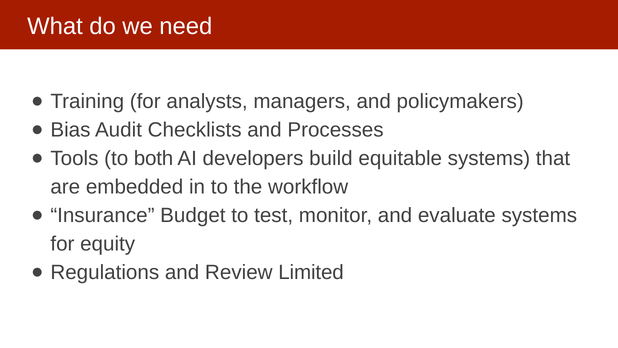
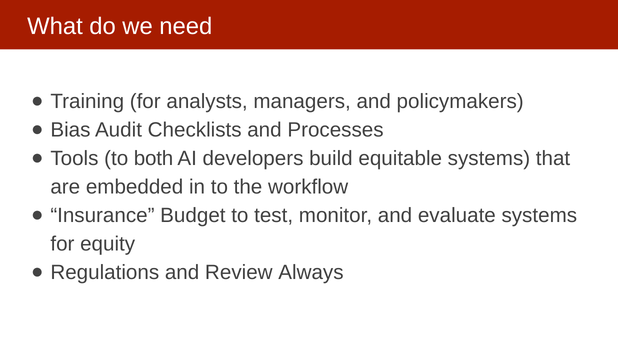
Limited: Limited -> Always (311, 272)
